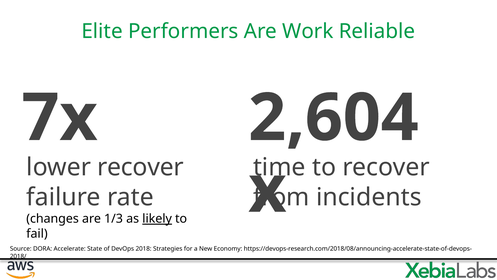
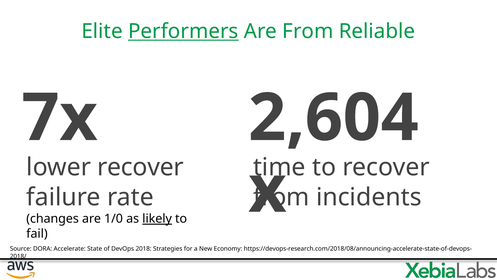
Performers underline: none -> present (183, 31)
Are Work: Work -> From (308, 31)
1/3: 1/3 -> 1/0 (114, 219)
